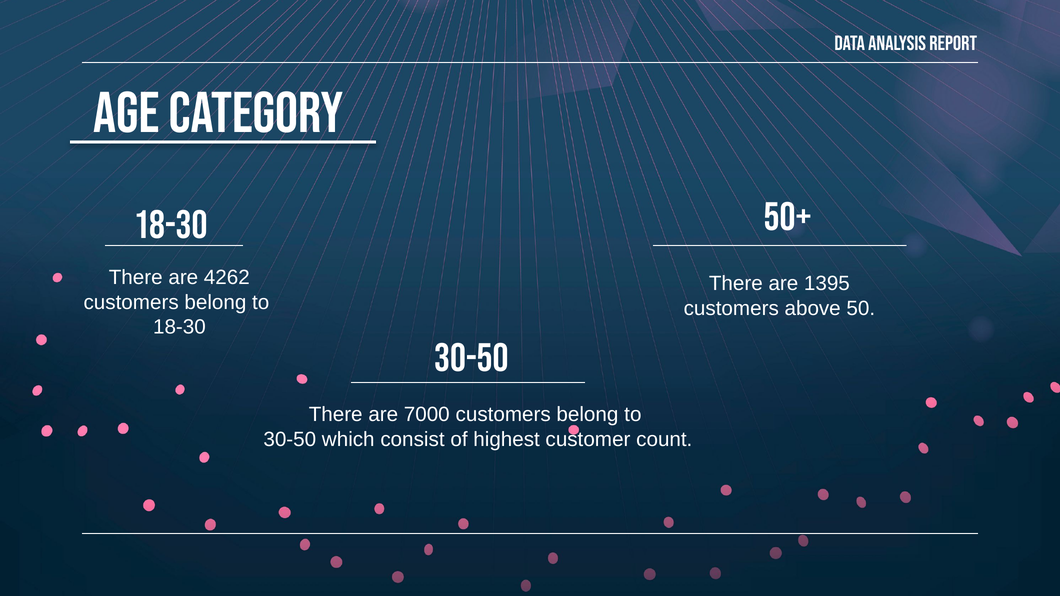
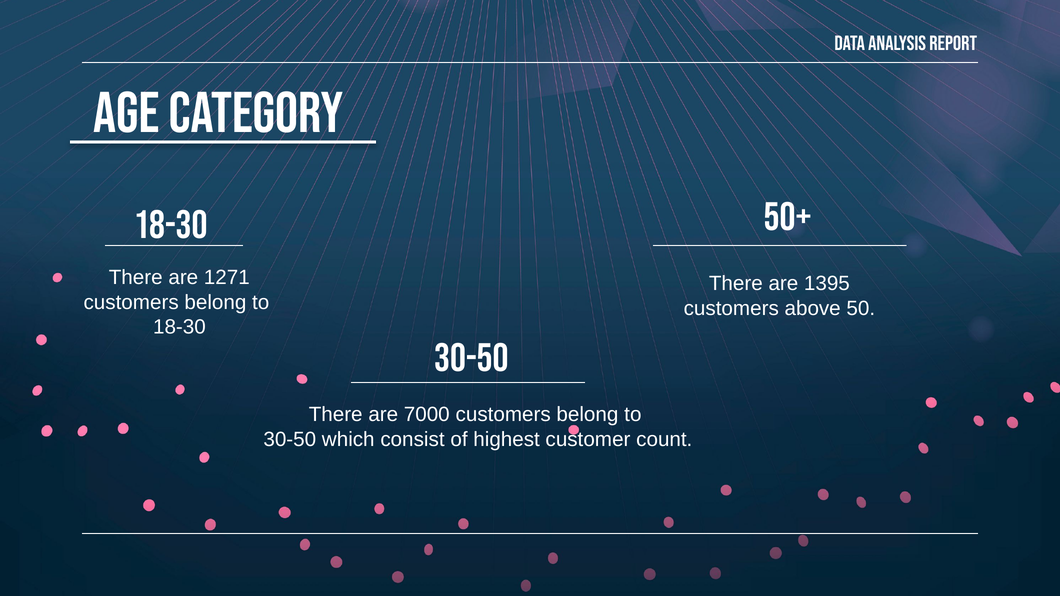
4262: 4262 -> 1271 (227, 278)
